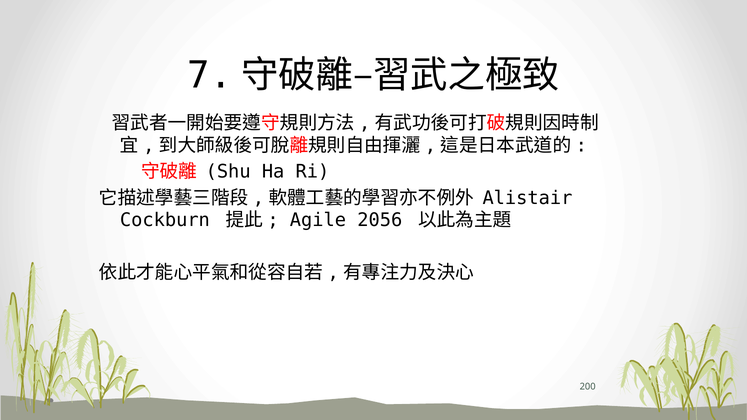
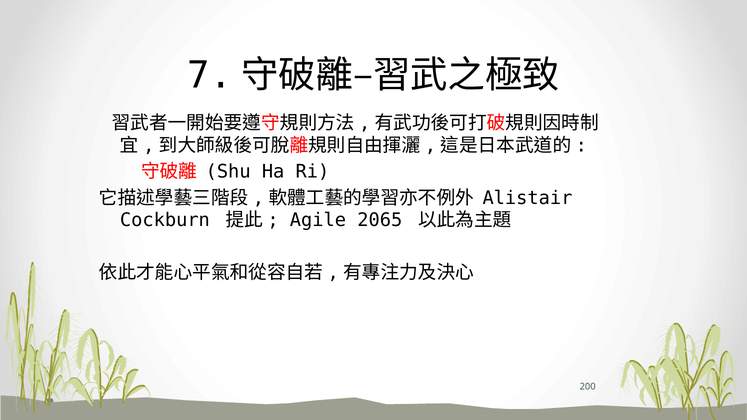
2056: 2056 -> 2065 (380, 220)
